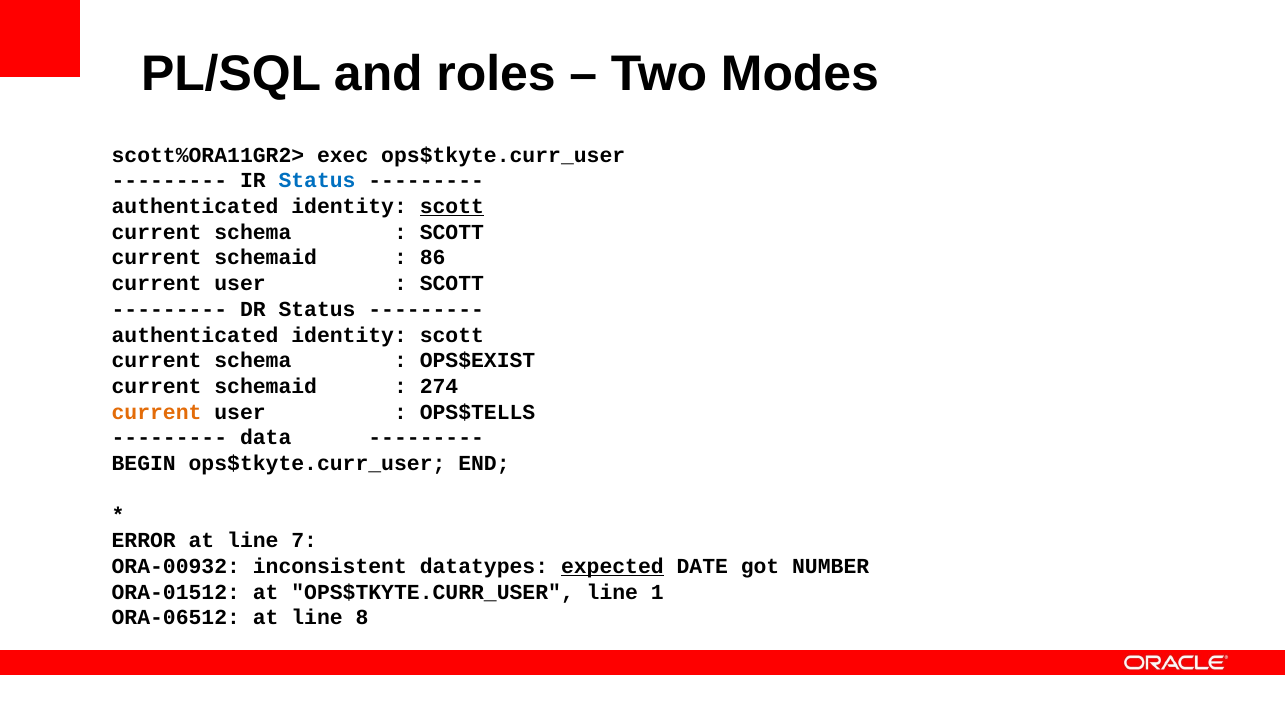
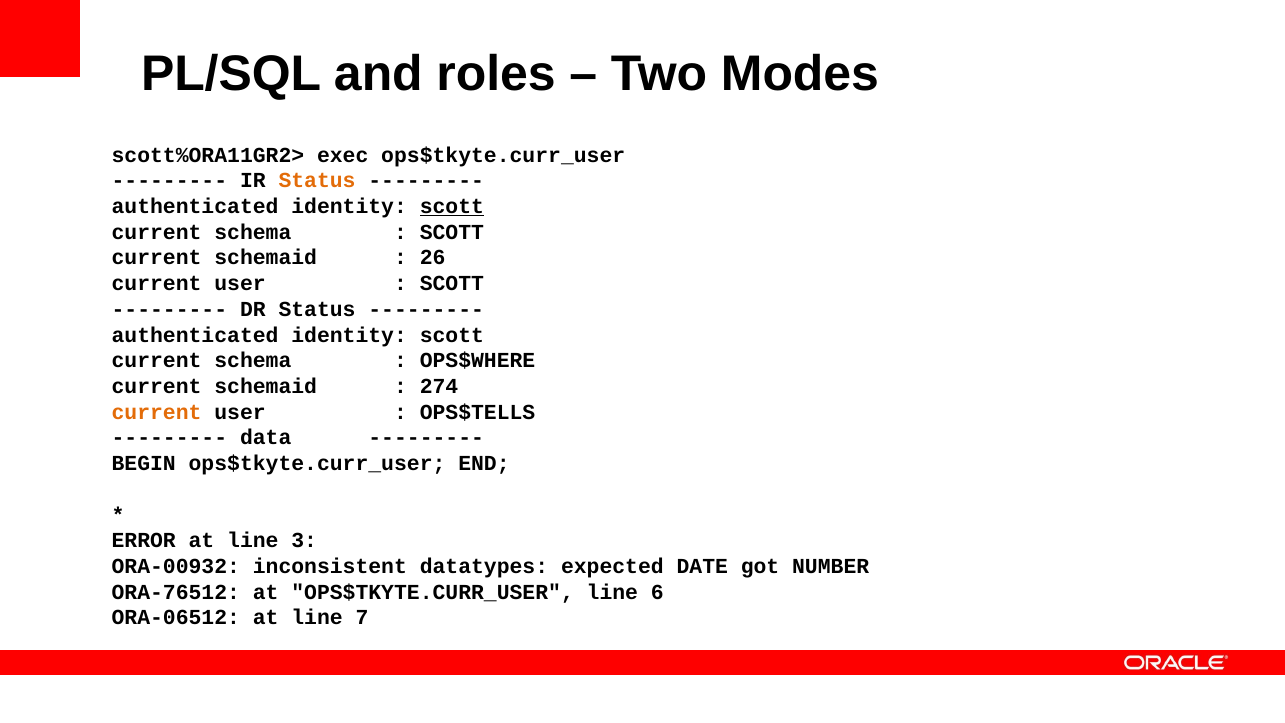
Status colour: blue -> orange (317, 181)
86: 86 -> 26 (433, 258)
OPS$EXIST: OPS$EXIST -> OPS$WHERE (478, 361)
7: 7 -> 3 (304, 541)
expected underline: present -> none (612, 566)
ORA-01512: ORA-01512 -> ORA-76512 (176, 592)
1: 1 -> 6 (657, 592)
line 8: 8 -> 7 (362, 618)
